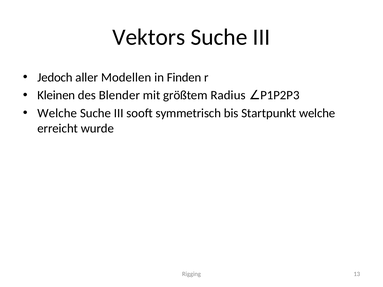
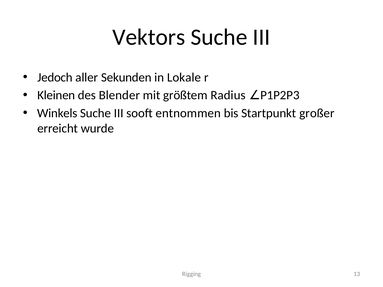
Modellen: Modellen -> Sekunden (126, 77)
Finden: Finden -> Lokale (184, 77)
Welche: Welche -> Winkels (57, 113)
symmetrisch: symmetrisch -> entnommen (188, 113)
Startpunkt welche: welche -> großer (317, 113)
